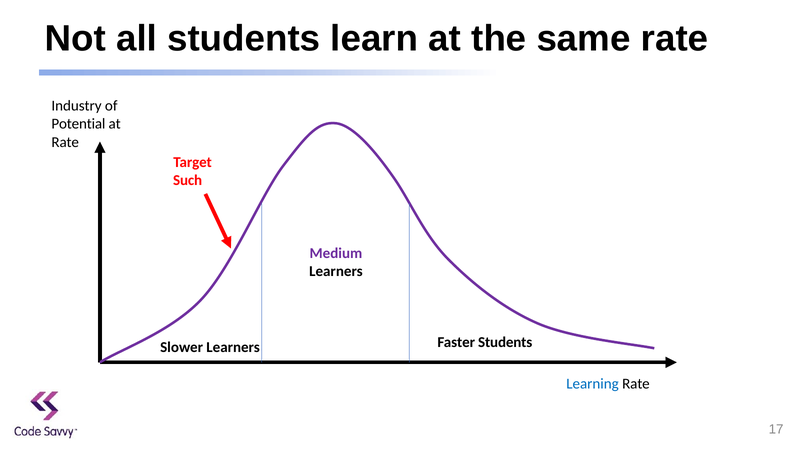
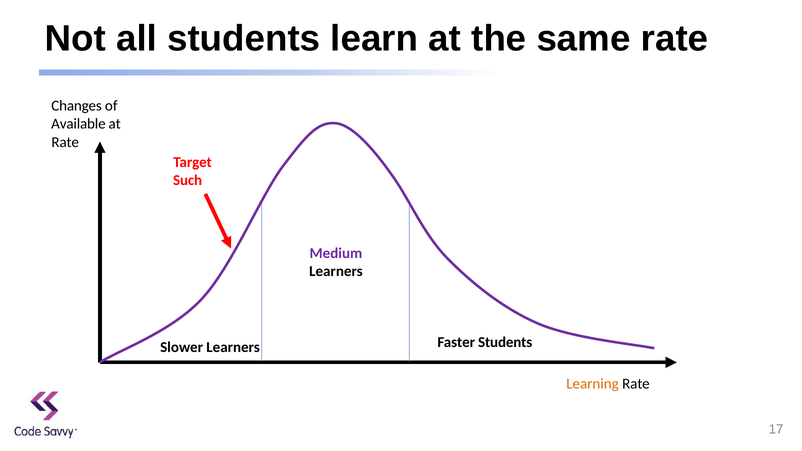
Industry: Industry -> Changes (77, 106)
Potential: Potential -> Available (78, 124)
Learning colour: blue -> orange (593, 384)
